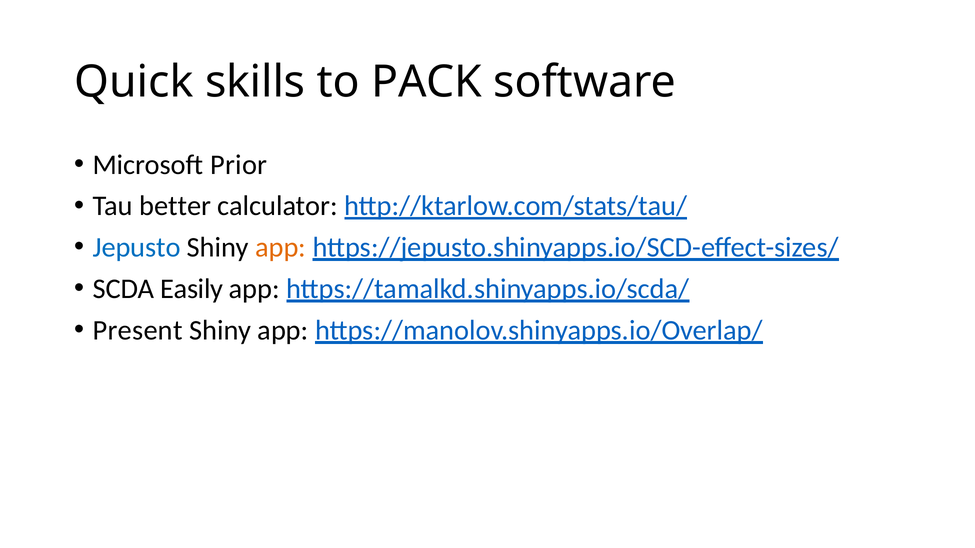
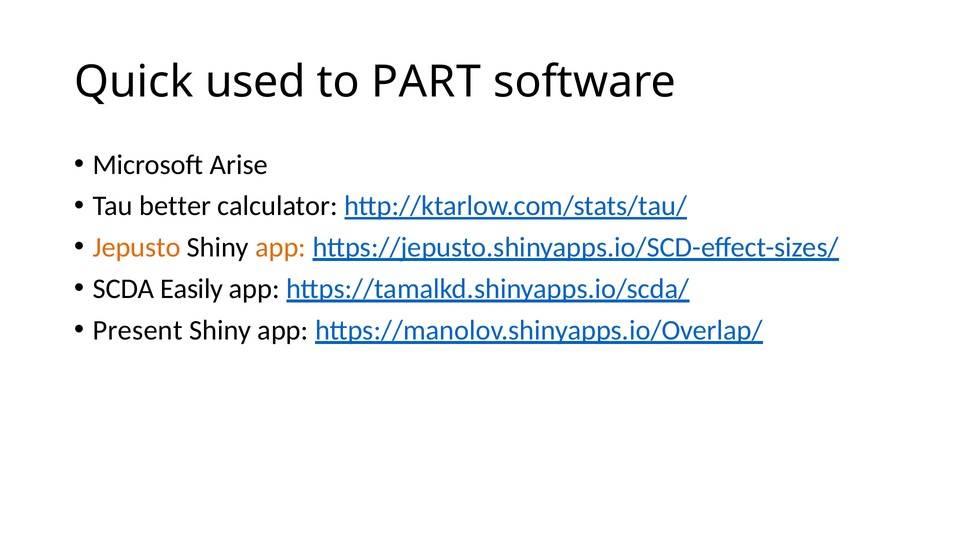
skills: skills -> used (255, 82)
PACK: PACK -> PART (426, 82)
Prior: Prior -> Arise (239, 165)
Jepusto colour: blue -> orange (137, 248)
